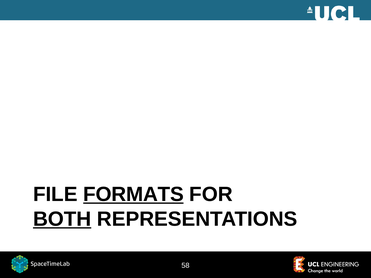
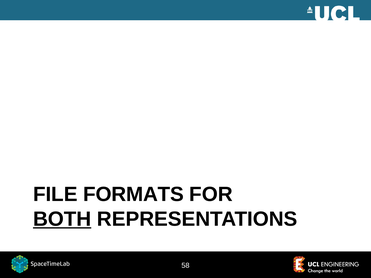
FORMATS underline: present -> none (133, 194)
